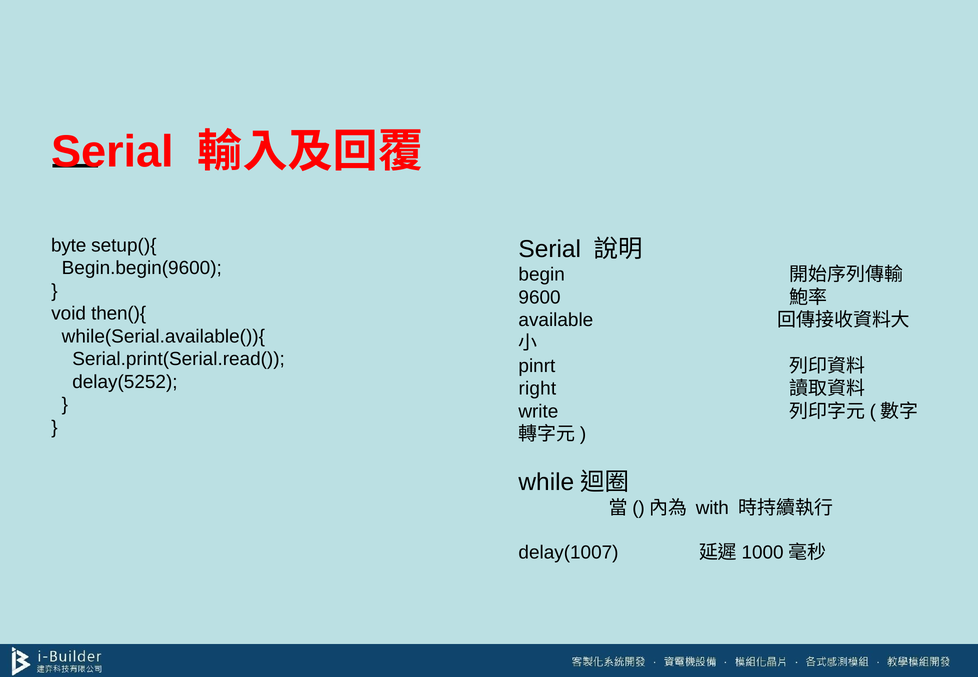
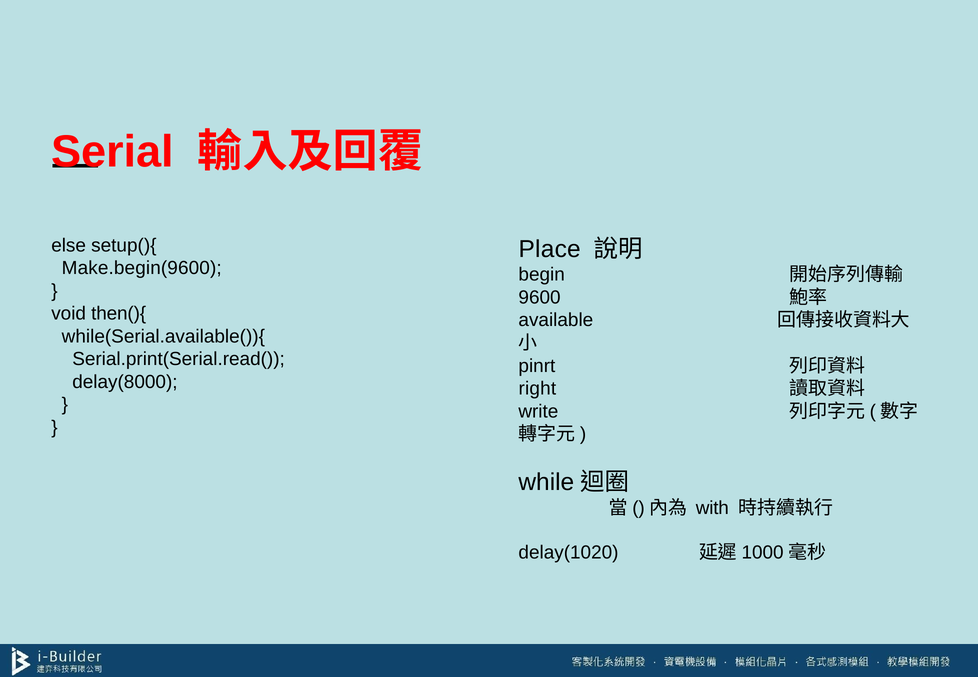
byte: byte -> else (69, 245)
Serial: Serial -> Place (550, 249)
Begin.begin(9600: Begin.begin(9600 -> Make.begin(9600 (142, 268)
delay(5252: delay(5252 -> delay(8000 (125, 382)
delay(1007: delay(1007 -> delay(1020 (569, 552)
